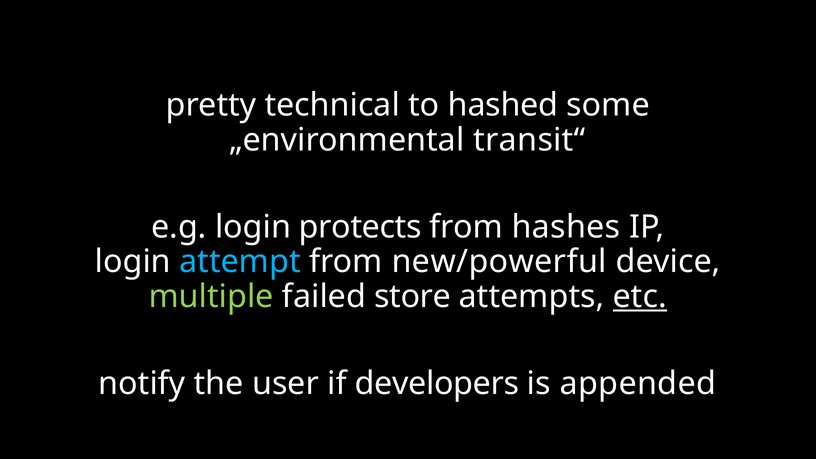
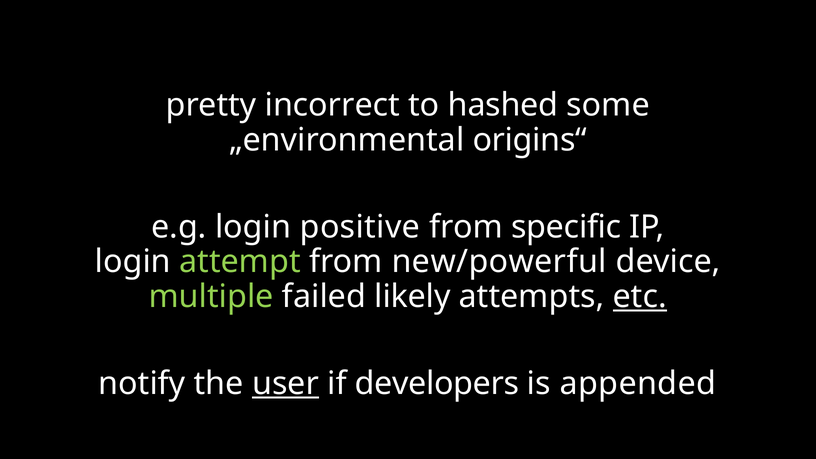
technical: technical -> incorrect (332, 105)
transit“: transit“ -> origins“ (530, 140)
protects: protects -> positive (360, 227)
hashes: hashes -> specific (566, 227)
attempt colour: light blue -> light green (240, 262)
store: store -> likely (412, 297)
user underline: none -> present (286, 383)
